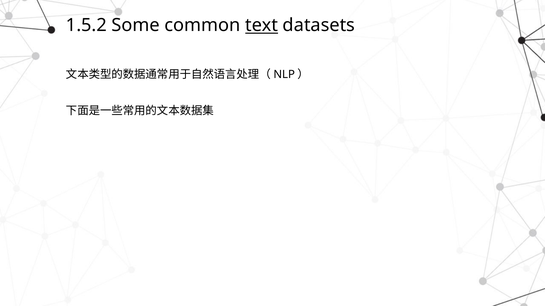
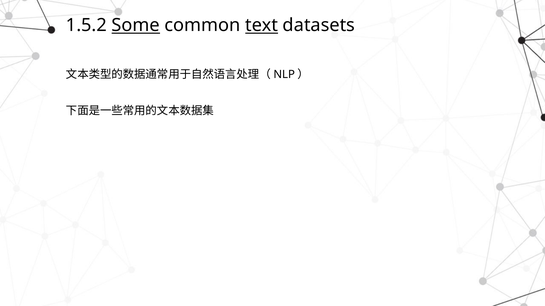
Some underline: none -> present (136, 25)
